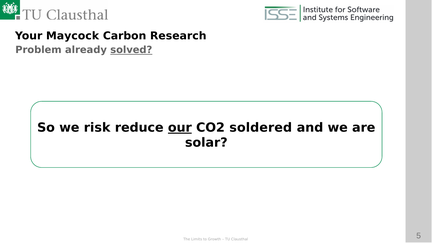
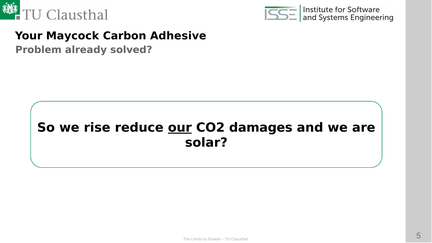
Research: Research -> Adhesive (178, 36)
solved underline: present -> none (131, 50)
risk: risk -> rise (97, 128)
soldered: soldered -> damages (261, 128)
